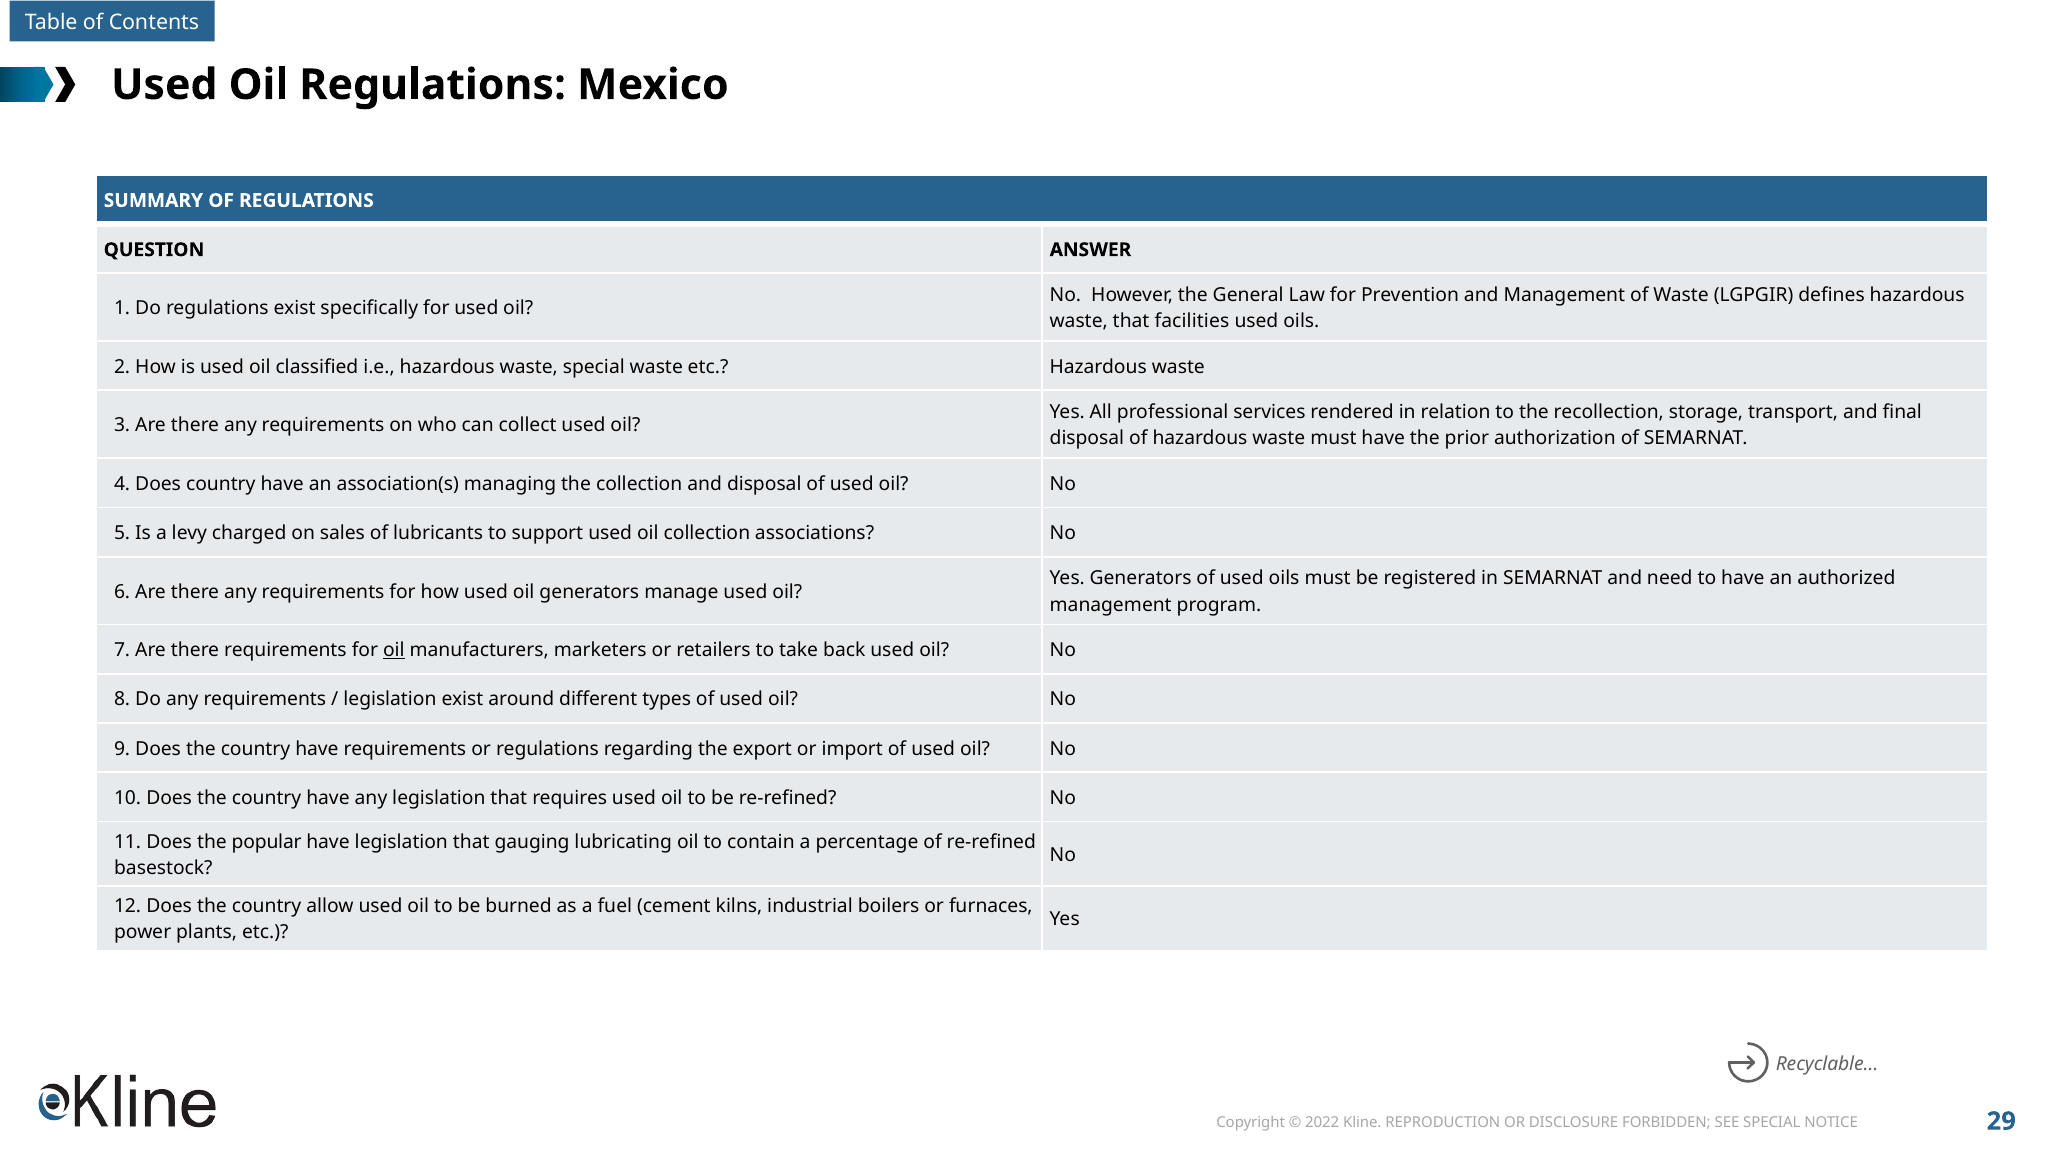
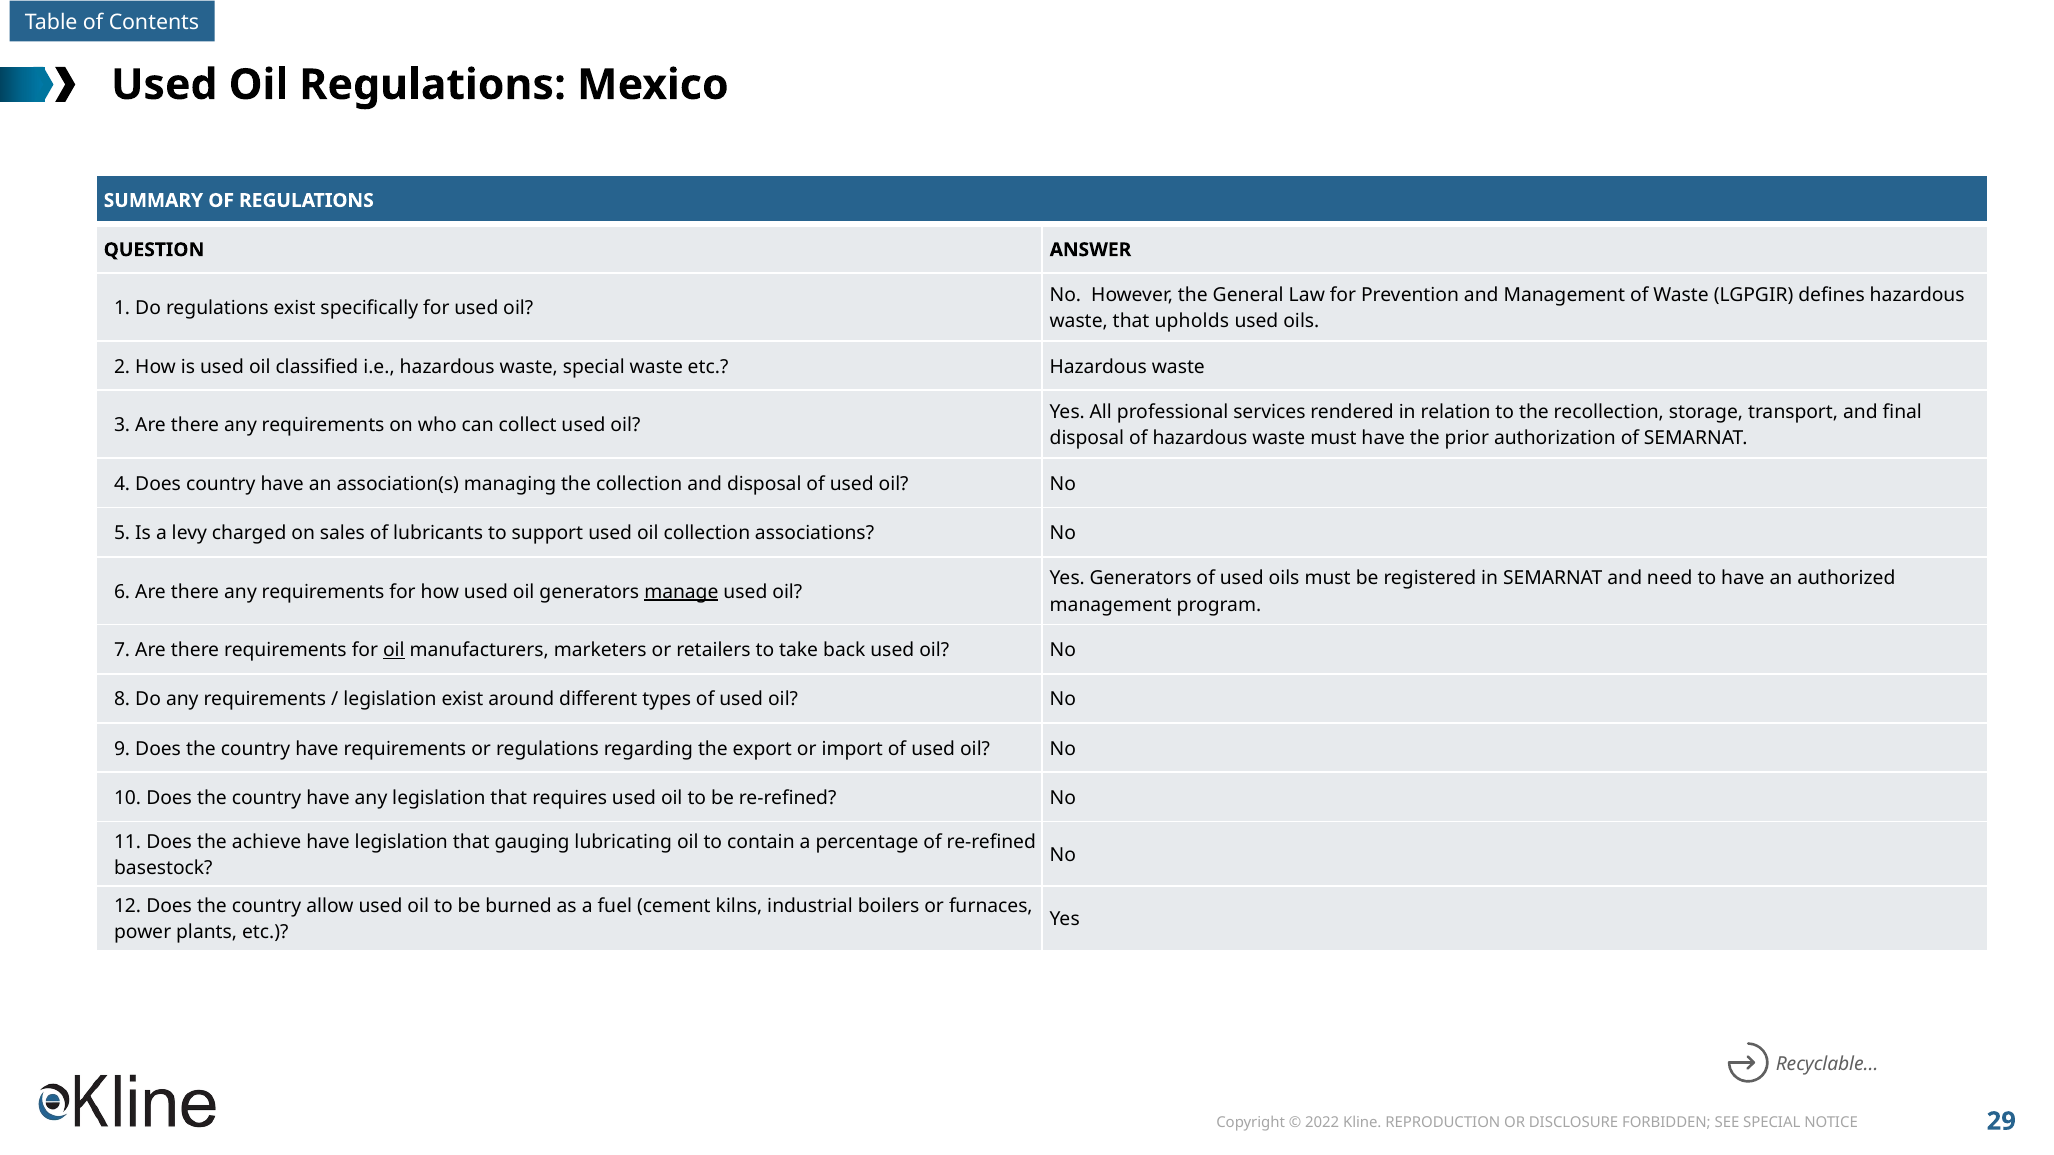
facilities: facilities -> upholds (1192, 322)
manage underline: none -> present (681, 592)
popular: popular -> achieve (266, 842)
